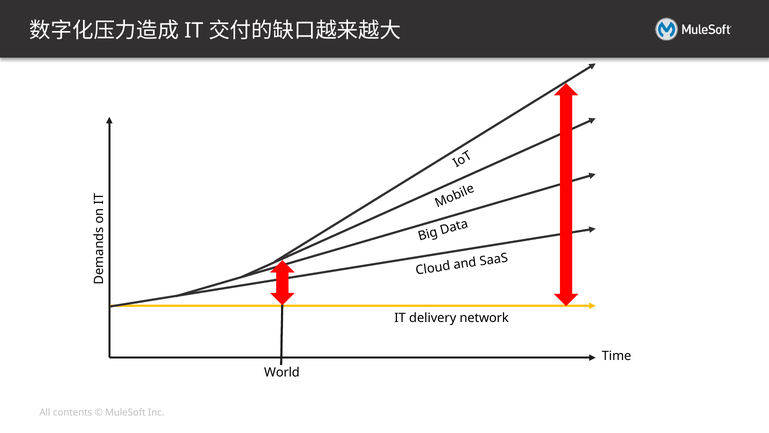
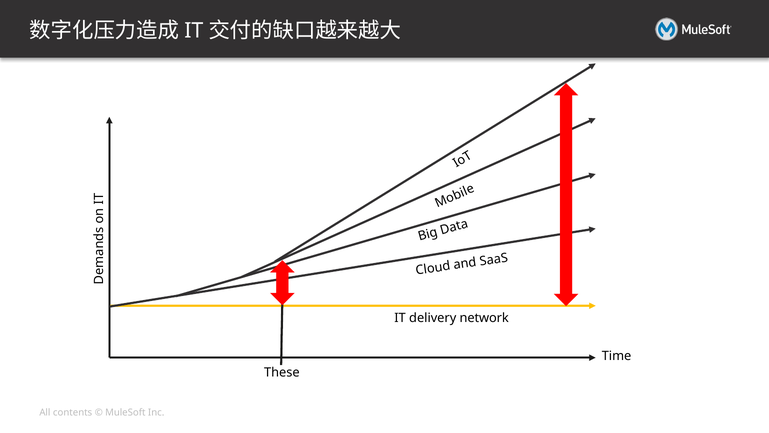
World: World -> These (282, 372)
